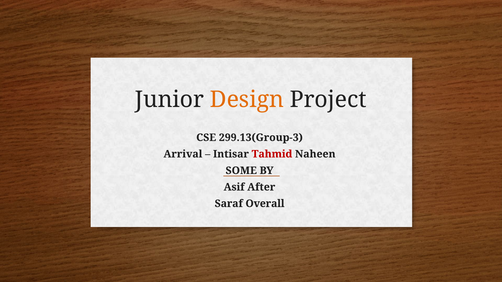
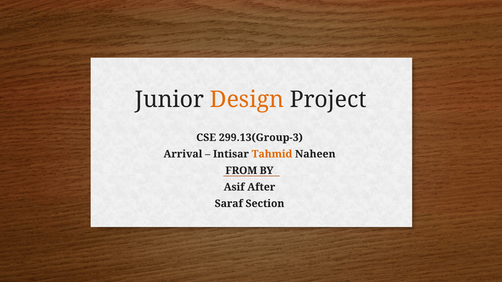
Tahmid colour: red -> orange (272, 154)
SOME: SOME -> FROM (241, 171)
Overall: Overall -> Section (265, 204)
